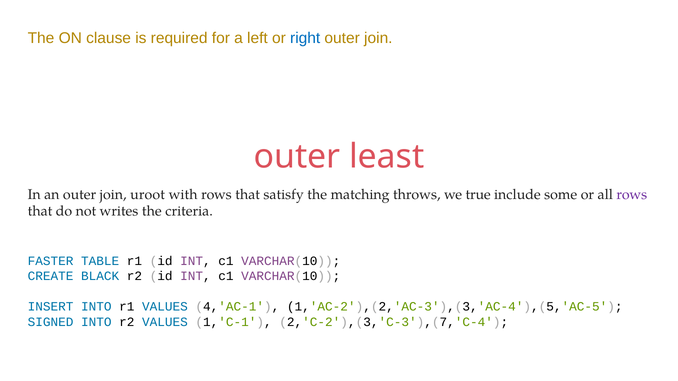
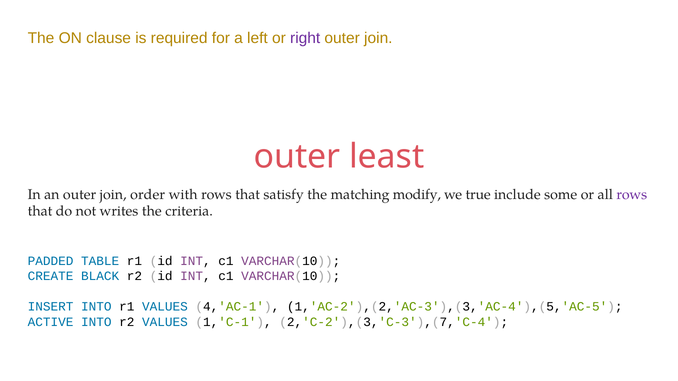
right colour: blue -> purple (305, 38)
uroot: uroot -> order (148, 195)
throws: throws -> modify (417, 195)
FASTER: FASTER -> PADDED (51, 261)
SIGNED: SIGNED -> ACTIVE (51, 322)
